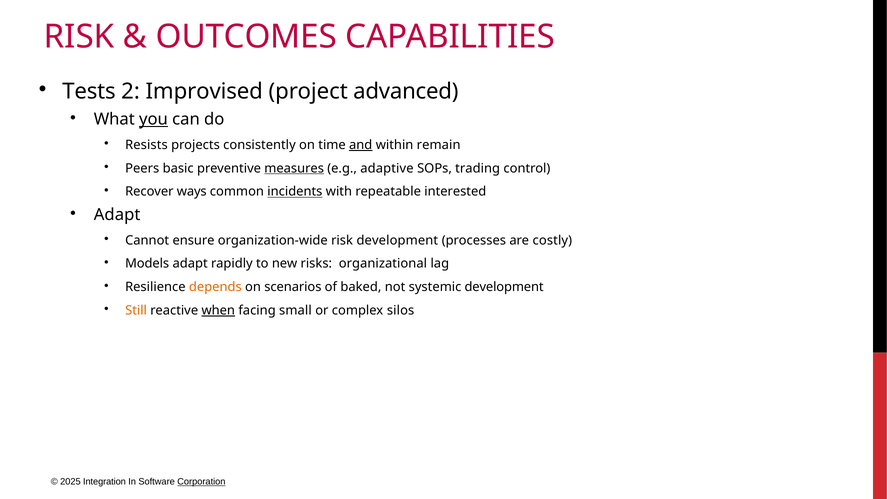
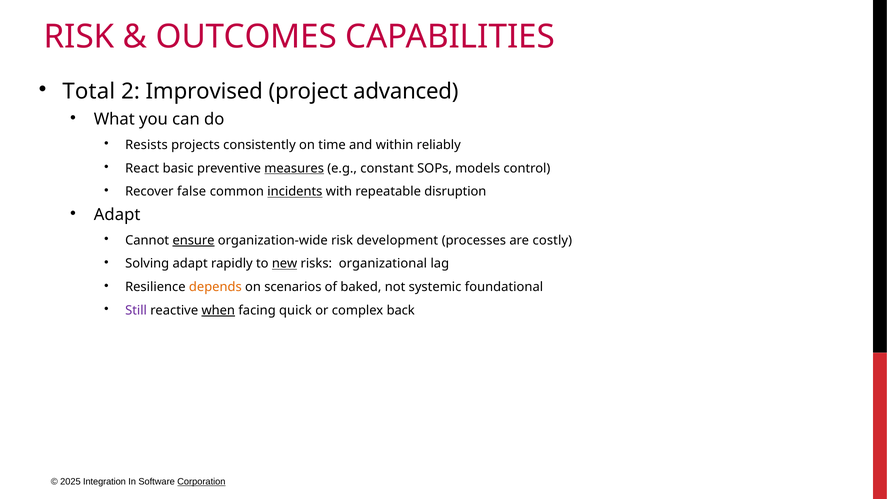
Tests: Tests -> Total (89, 91)
you underline: present -> none (153, 119)
and underline: present -> none (361, 145)
remain: remain -> reliably (439, 145)
Peers: Peers -> React (142, 168)
adaptive: adaptive -> constant (387, 168)
trading: trading -> models (478, 168)
ways: ways -> false (192, 192)
interested: interested -> disruption (455, 192)
ensure underline: none -> present (194, 240)
Models: Models -> Solving (147, 264)
new underline: none -> present (285, 264)
systemic development: development -> foundational (504, 287)
Still colour: orange -> purple (136, 311)
small: small -> quick (295, 311)
silos: silos -> back (401, 311)
